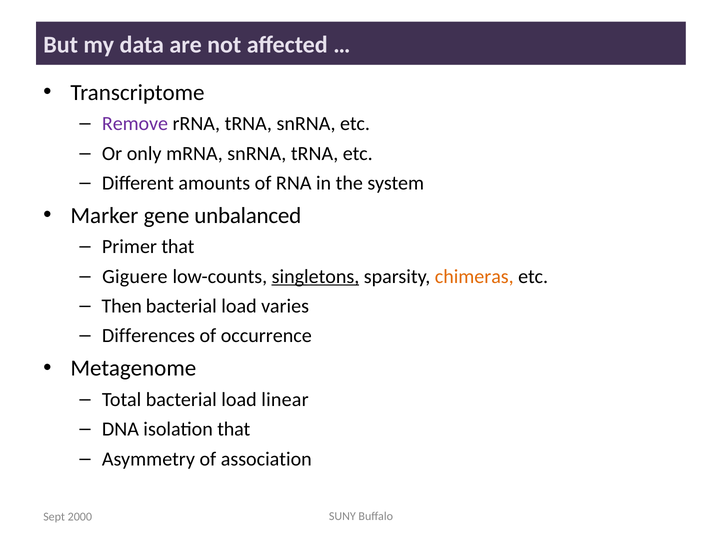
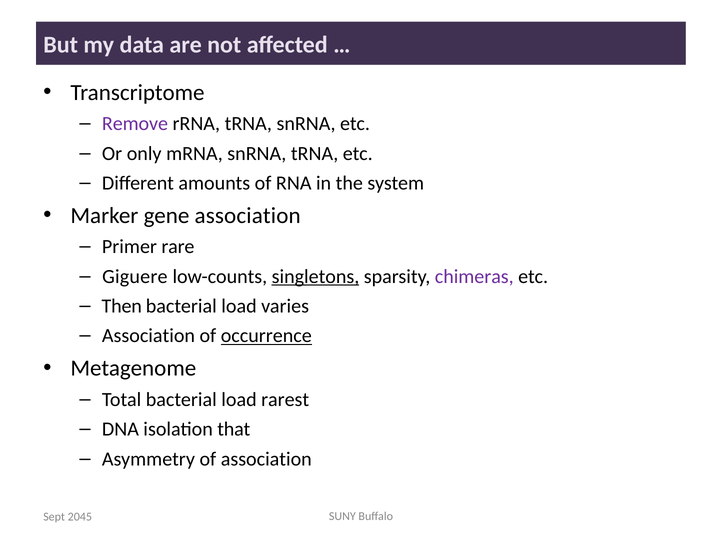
gene unbalanced: unbalanced -> association (248, 216)
Primer that: that -> rare (178, 247)
chimeras colour: orange -> purple (474, 277)
Differences: Differences -> Association (149, 336)
occurrence underline: none -> present (266, 336)
linear: linear -> rarest (285, 400)
2000: 2000 -> 2045 (80, 517)
